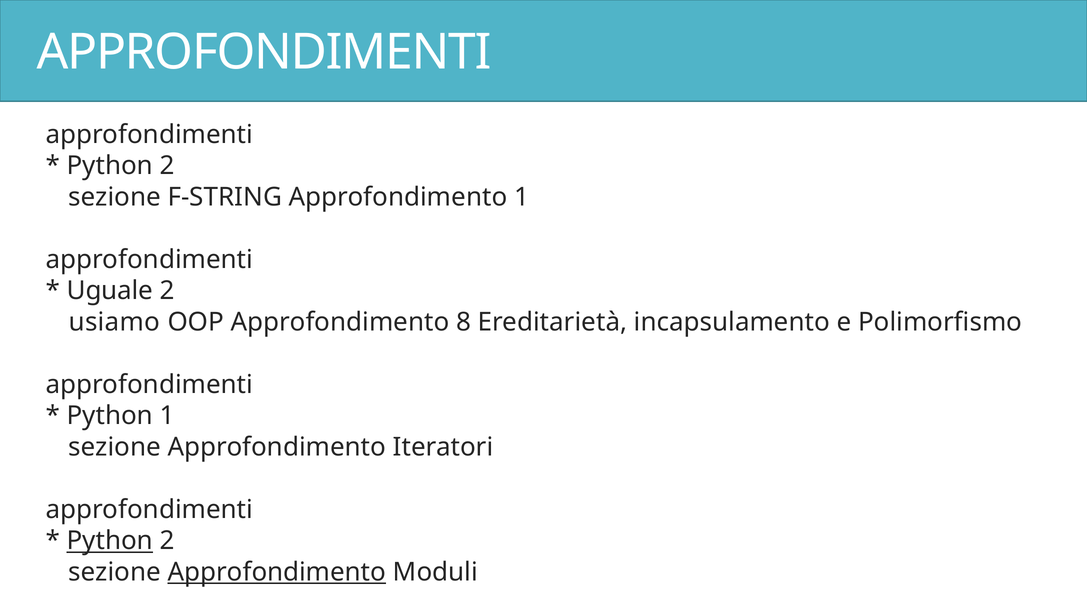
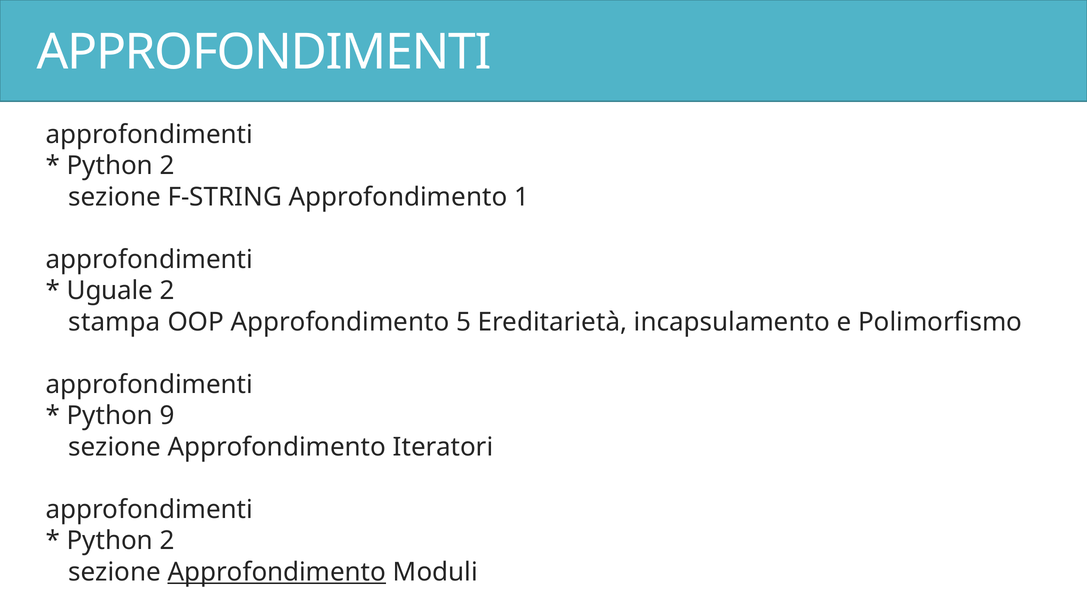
usiamo: usiamo -> stampa (115, 322)
8: 8 -> 5 (464, 322)
Python 1: 1 -> 9 (167, 415)
Python underline: present -> none (110, 540)
